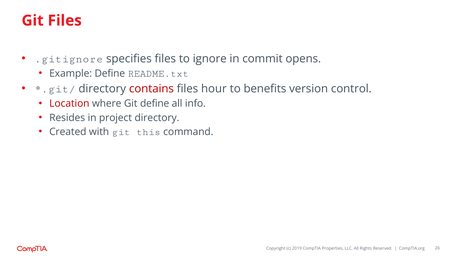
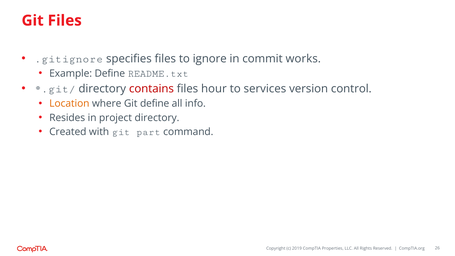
opens: opens -> works (303, 59)
benefits: benefits -> services (265, 89)
Location colour: red -> orange (69, 104)
this: this -> part (148, 132)
